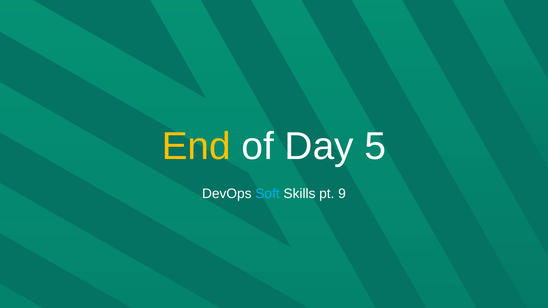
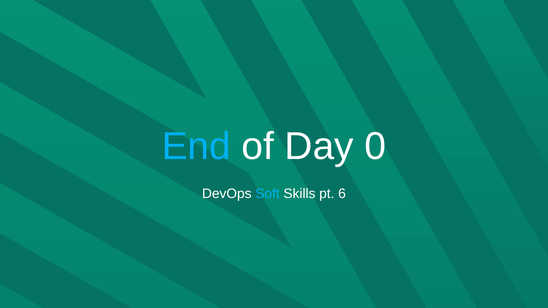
End colour: yellow -> light blue (196, 146)
5: 5 -> 0 (375, 146)
9: 9 -> 6 (342, 194)
